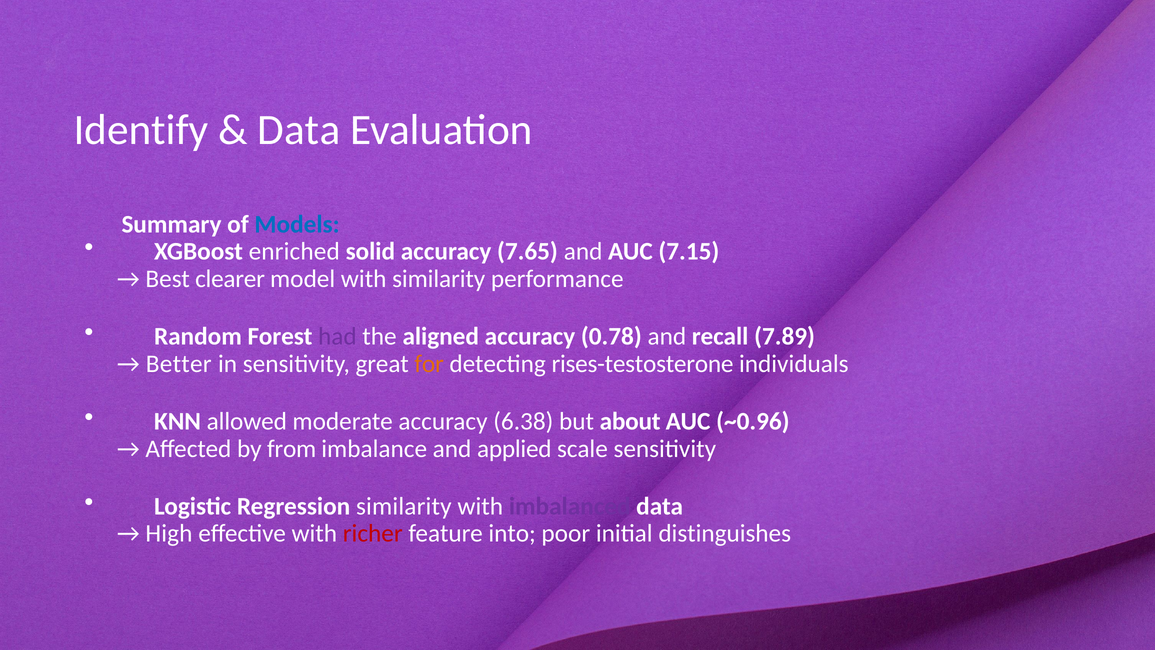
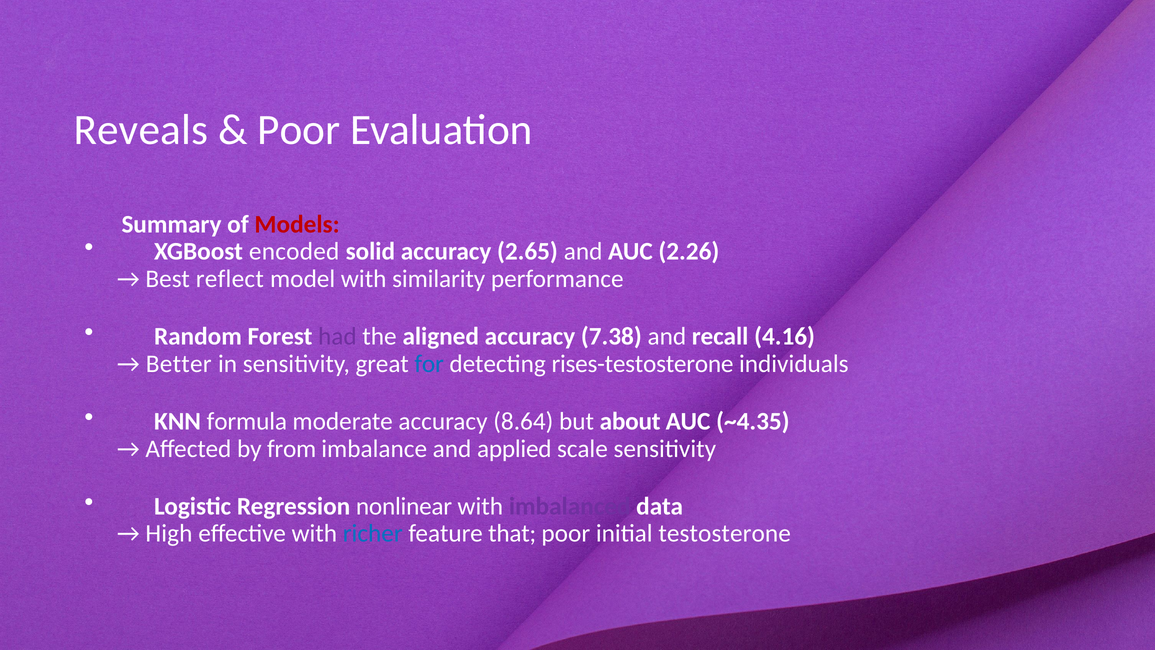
Identify: Identify -> Reveals (141, 130)
Data: Data -> Poor (299, 130)
Models colour: blue -> red (297, 224)
enriched: enriched -> encoded (294, 251)
7.65: 7.65 -> 2.65 (527, 251)
7.15: 7.15 -> 2.26 (689, 251)
clearer: clearer -> reflect (230, 279)
0.78: 0.78 -> 7.38 (611, 336)
7.89: 7.89 -> 4.16 (785, 336)
for colour: orange -> blue (429, 364)
allowed: allowed -> formula (247, 421)
6.38: 6.38 -> 8.64 (523, 421)
~0.96: ~0.96 -> ~4.35 (753, 421)
Regression similarity: similarity -> nonlinear (404, 506)
richer colour: red -> blue (373, 533)
into: into -> that (512, 533)
distinguishes: distinguishes -> testosterone (725, 533)
